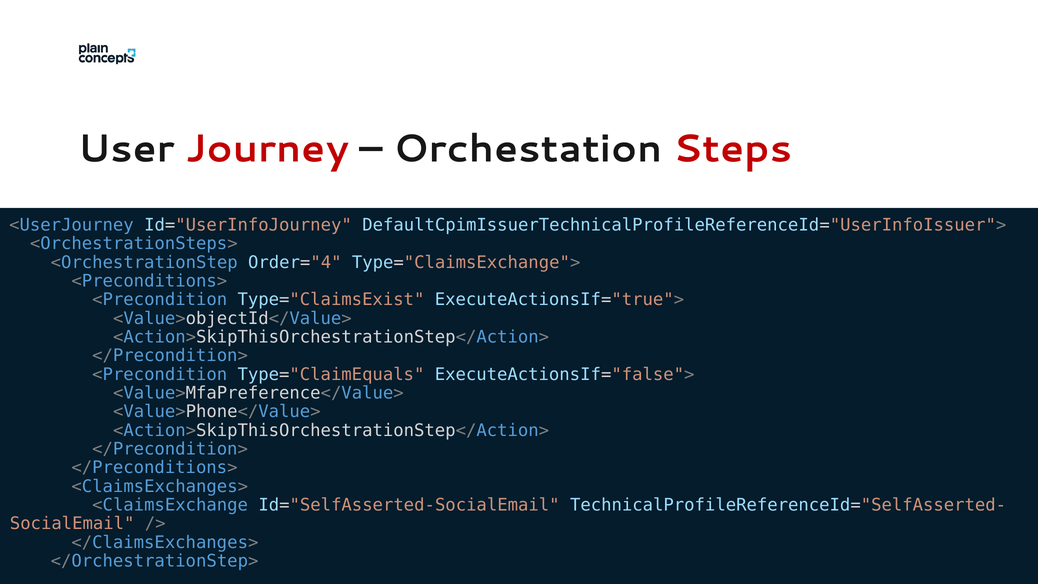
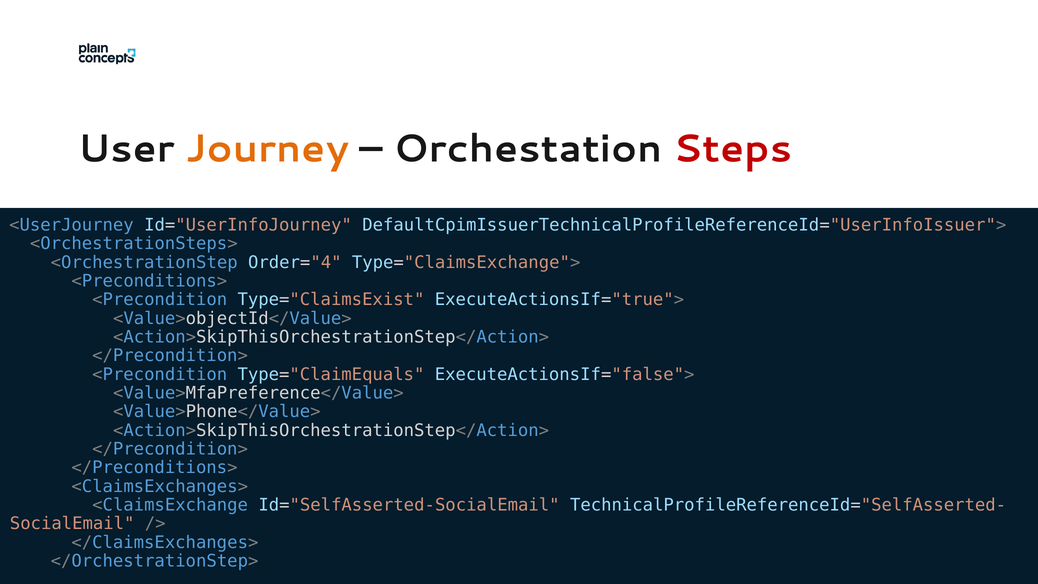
Journey colour: red -> orange (267, 149)
